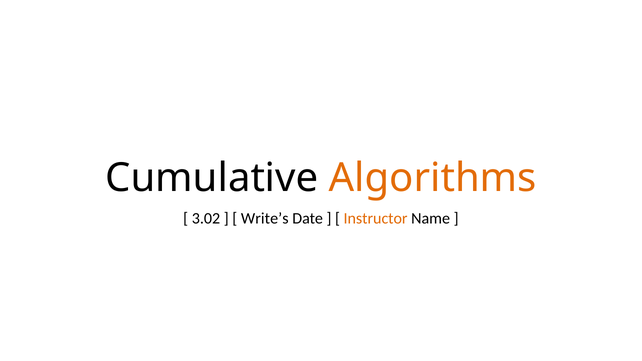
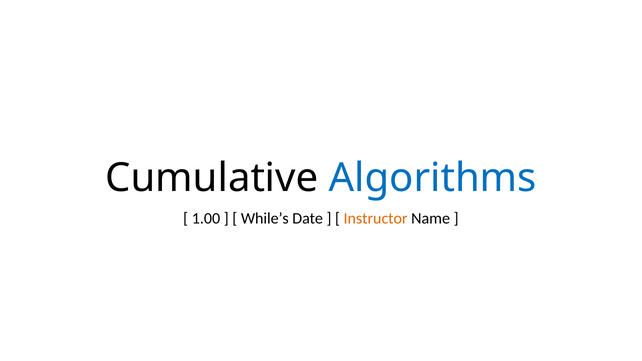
Algorithms colour: orange -> blue (433, 178)
3.02: 3.02 -> 1.00 (206, 218)
Write’s: Write’s -> While’s (265, 218)
